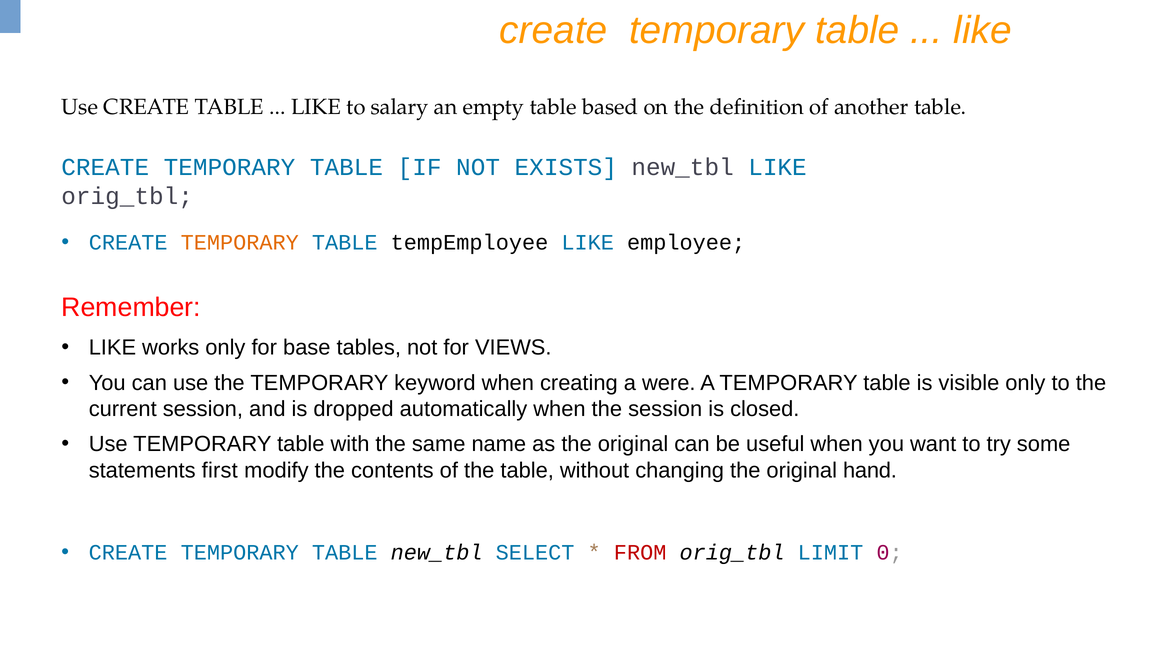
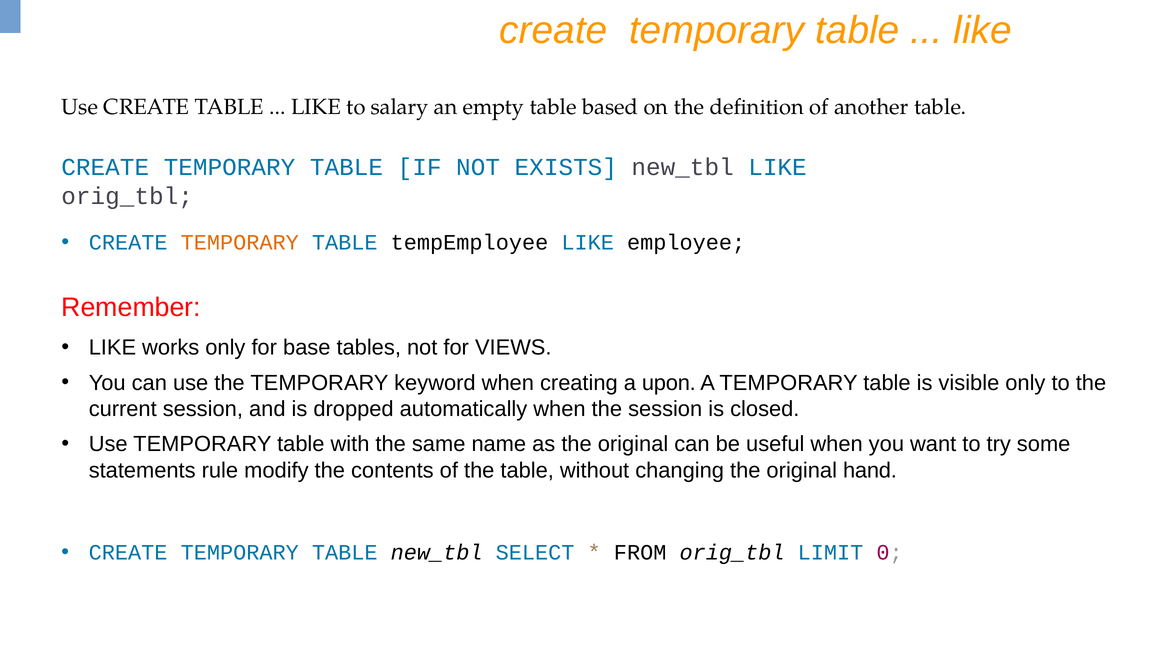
were: were -> upon (669, 382)
first: first -> rule (220, 470)
FROM colour: red -> black (640, 552)
